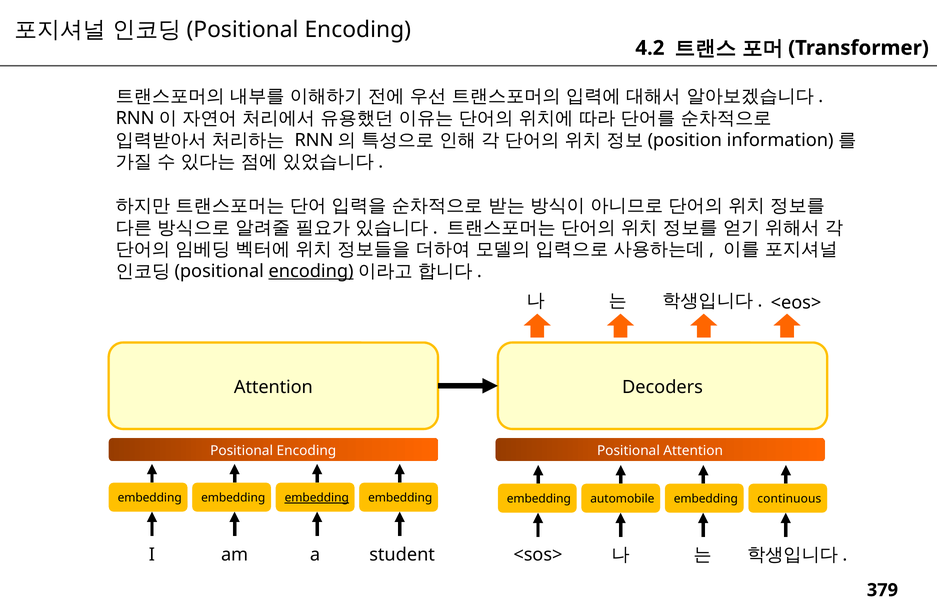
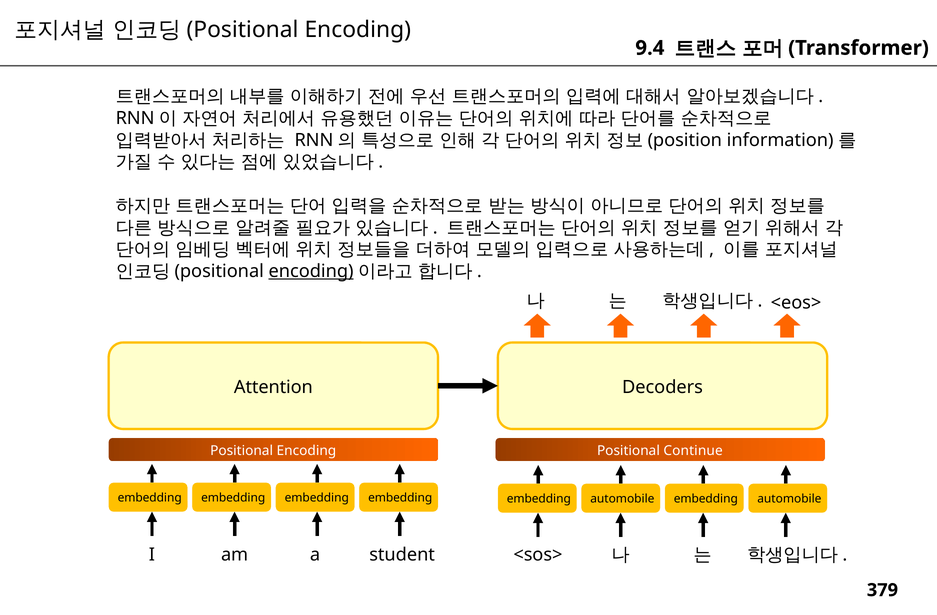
4.2: 4.2 -> 9.4 (650, 48)
Positional Attention: Attention -> Continue (693, 451)
embedding underline: present -> none (317, 498)
continuous: continuous -> automobile (789, 499)
